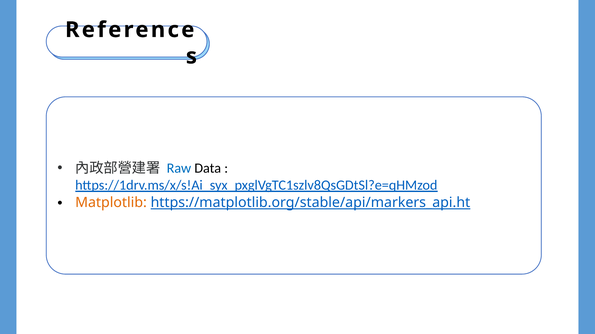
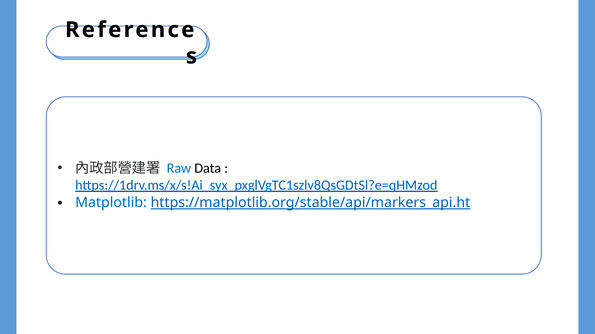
Matplotlib colour: orange -> blue (111, 203)
